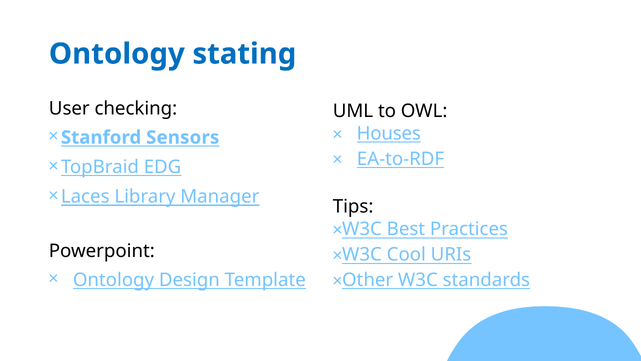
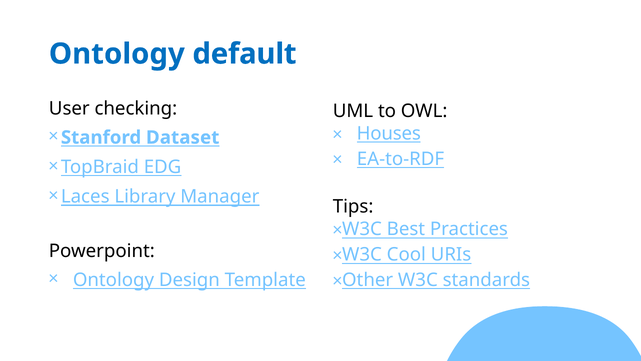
stating: stating -> default (244, 54)
Sensors: Sensors -> Dataset (183, 137)
